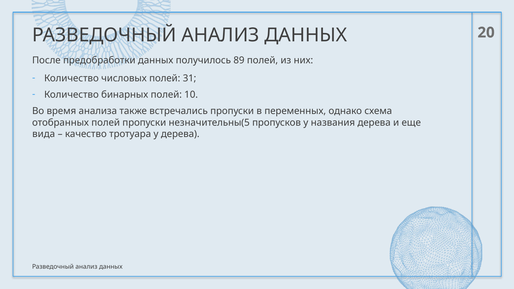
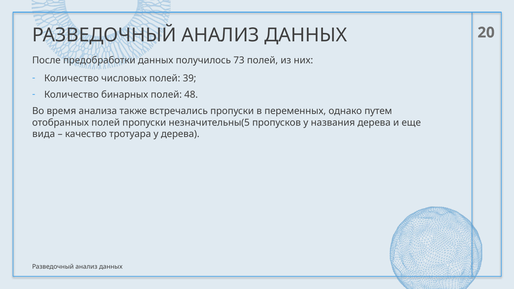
89: 89 -> 73 (239, 60)
31: 31 -> 39 (190, 78)
10: 10 -> 48 (191, 95)
схема: схема -> путем (378, 111)
